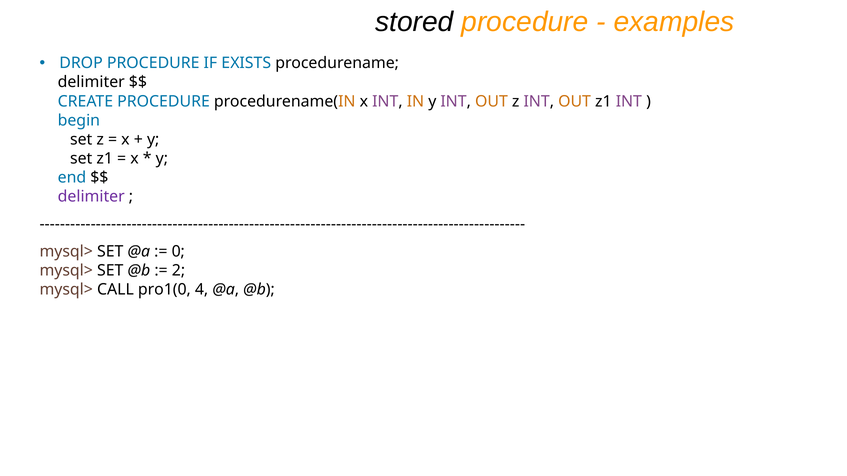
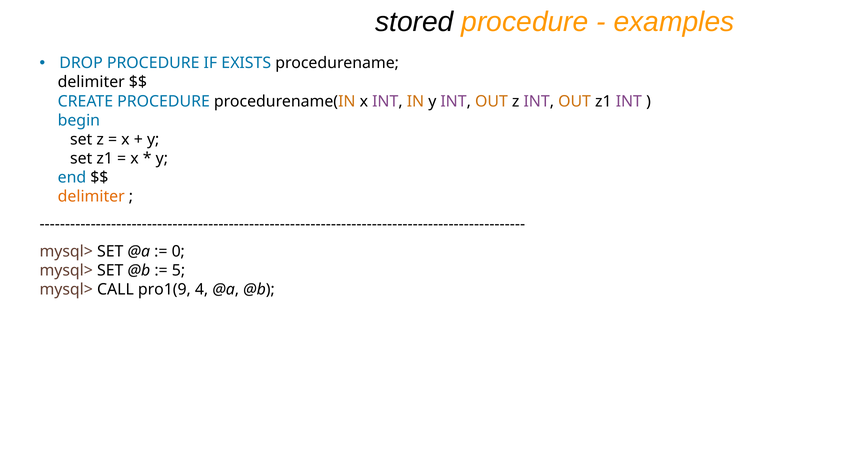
delimiter colour: purple -> orange (91, 197)
2: 2 -> 5 (178, 271)
pro1(0: pro1(0 -> pro1(9 (164, 290)
